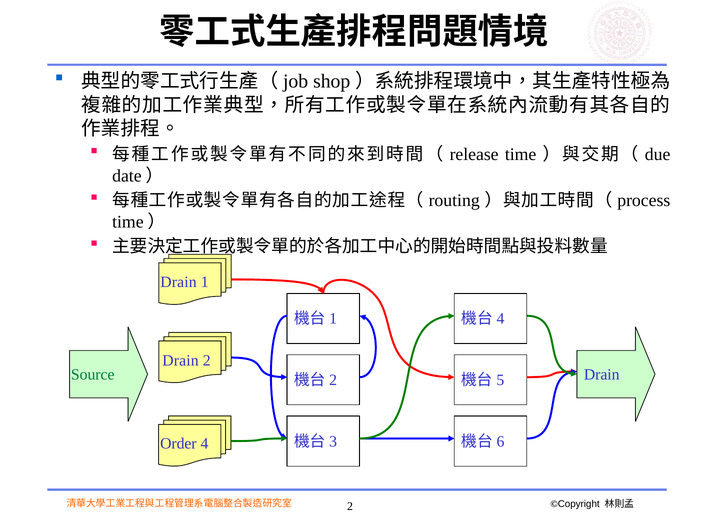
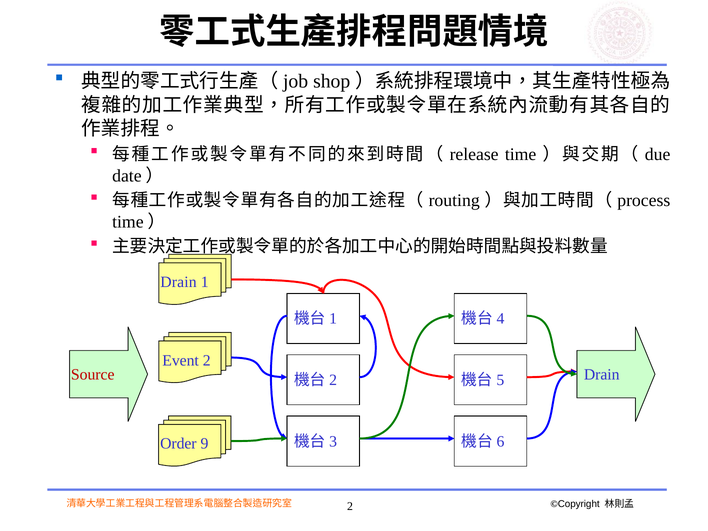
Drain: Drain -> Event (181, 361)
Source colour: green -> red (93, 374)
4: 4 -> 9 (204, 444)
